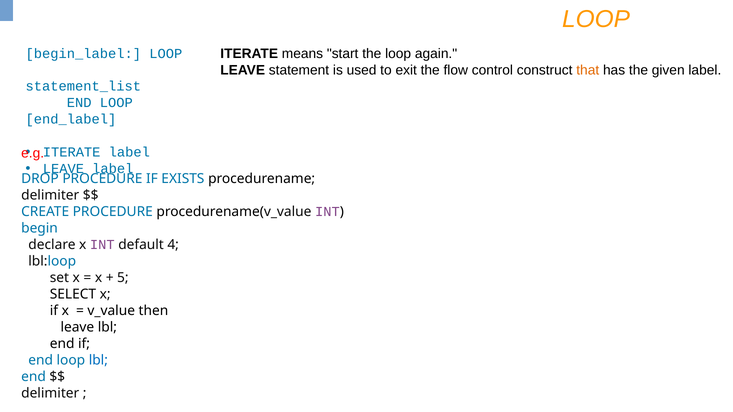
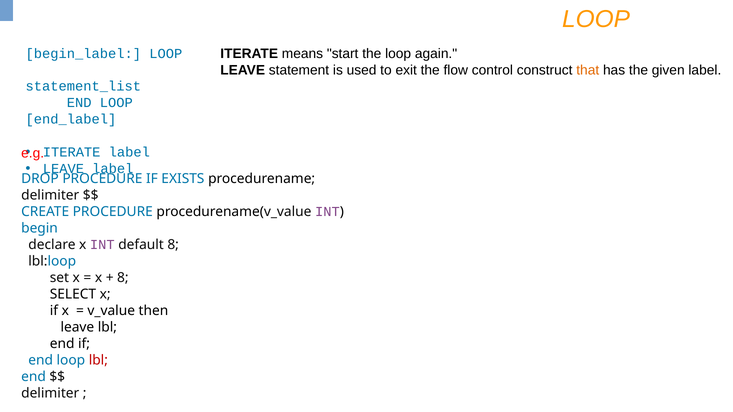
default 4: 4 -> 8 (173, 245)
5: 5 -> 8 (123, 278)
lbl colour: blue -> red (98, 361)
